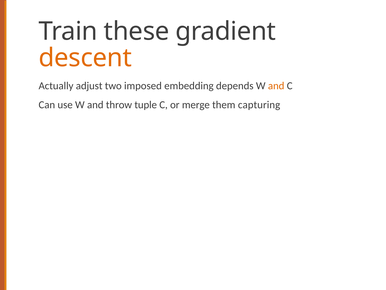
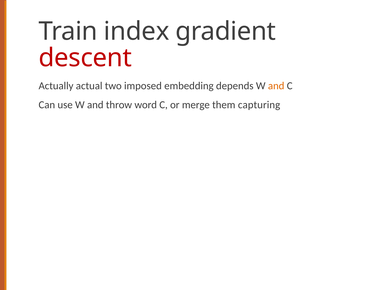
these: these -> index (137, 31)
descent colour: orange -> red (85, 58)
adjust: adjust -> actual (89, 86)
tuple: tuple -> word (146, 105)
